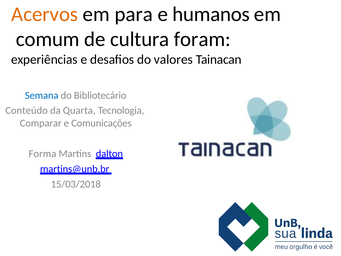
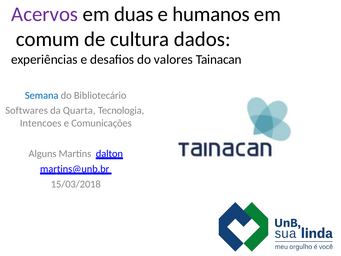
Acervos colour: orange -> purple (45, 14)
para: para -> duas (134, 14)
foram: foram -> dados (202, 39)
Conteúdo: Conteúdo -> Softwares (27, 110)
Comparar: Comparar -> Intencoes (41, 123)
Forma: Forma -> Alguns (43, 154)
